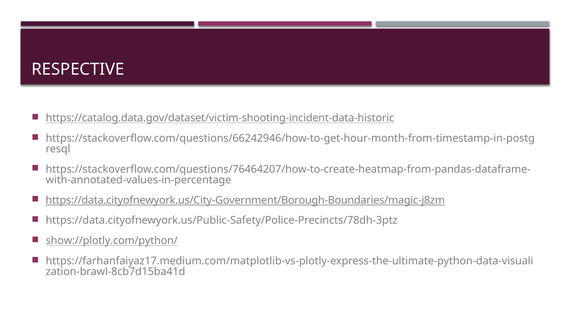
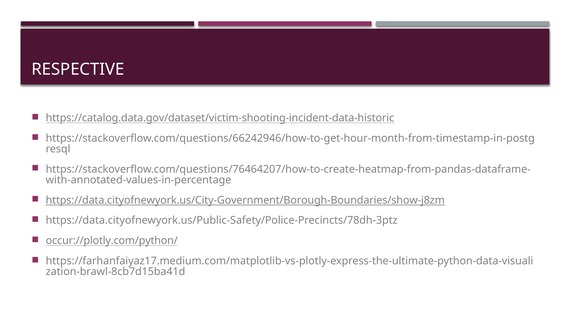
https://data.cityofnewyork.us/City-Government/Borough-Boundaries/magic-j8zm: https://data.cityofnewyork.us/City-Government/Borough-Boundaries/magic-j8zm -> https://data.cityofnewyork.us/City-Government/Borough-Boundaries/show-j8zm (245, 200)
show://plotly.com/python/: show://plotly.com/python/ -> occur://plotly.com/python/ (112, 240)
